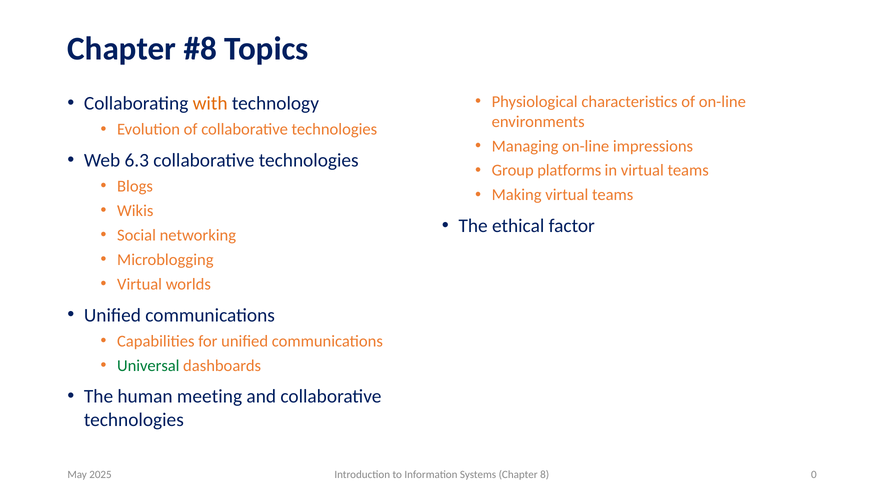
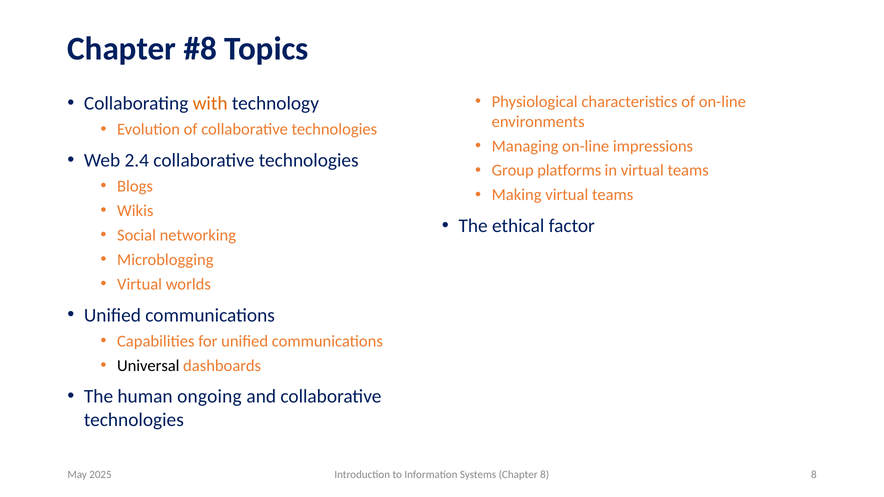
6.3: 6.3 -> 2.4 (137, 161)
Universal colour: green -> black (148, 366)
meeting: meeting -> ongoing (209, 397)
8 0: 0 -> 8 (814, 475)
